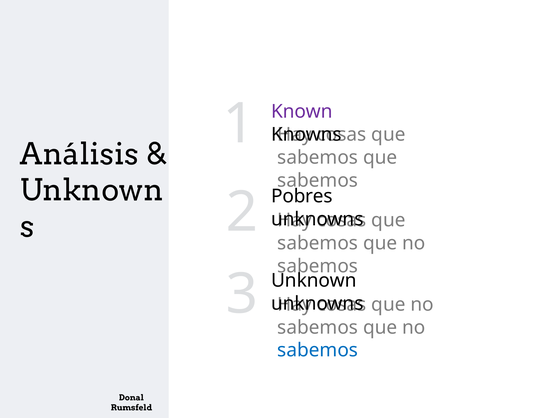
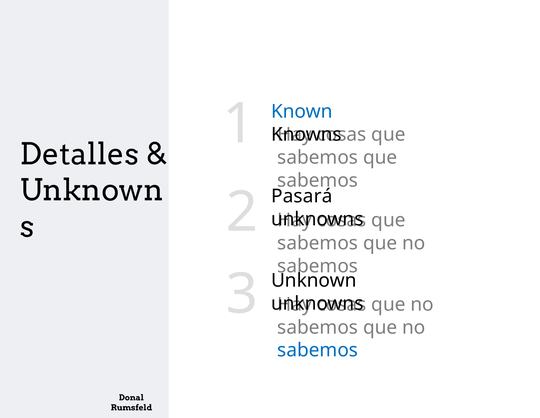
Known colour: purple -> blue (302, 111)
Análisis: Análisis -> Detalles (79, 154)
Pobres: Pobres -> Pasará (302, 196)
